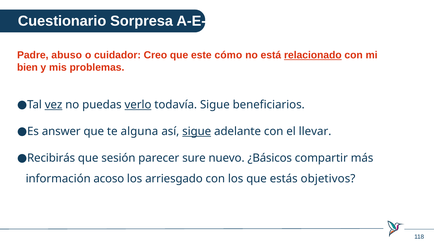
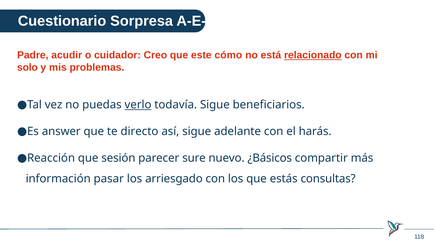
abuso: abuso -> acudir (67, 55)
bien: bien -> solo (27, 67)
vez underline: present -> none (54, 105)
alguna: alguna -> directo (139, 131)
sigue underline: present -> none (197, 131)
llevar: llevar -> harás (315, 131)
Recibirás: Recibirás -> Reacción (51, 158)
acoso: acoso -> pasar (109, 179)
objetivos: objetivos -> consultas (328, 179)
